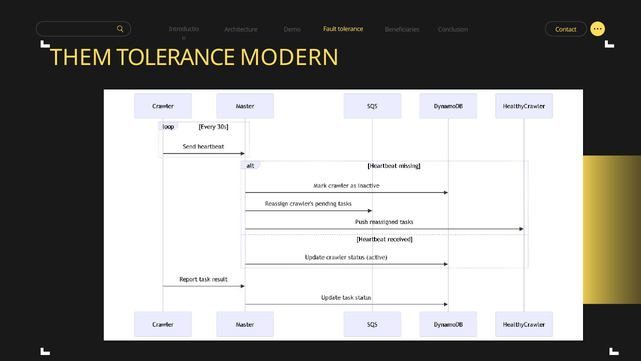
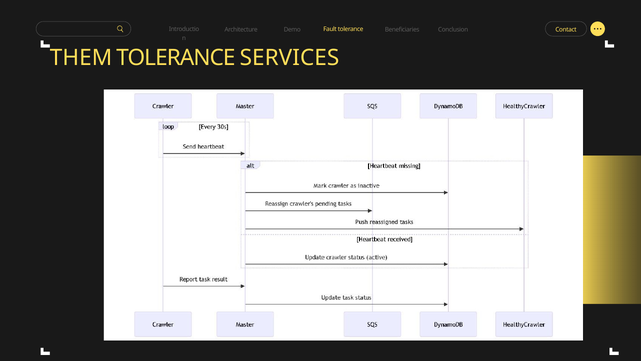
MODERN: MODERN -> SERVICES (289, 58)
